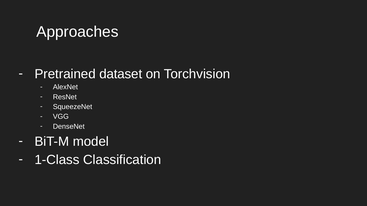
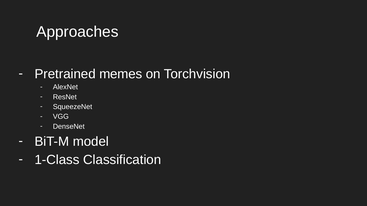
dataset: dataset -> memes (121, 74)
